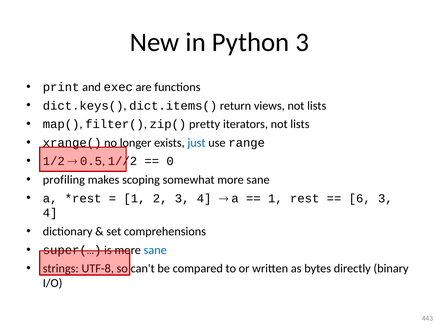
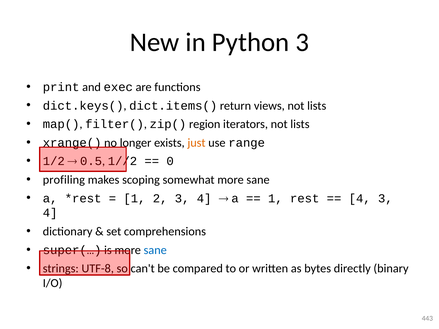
pretty: pretty -> region (205, 124)
just colour: blue -> orange (197, 143)
6: 6 -> 4 (360, 198)
